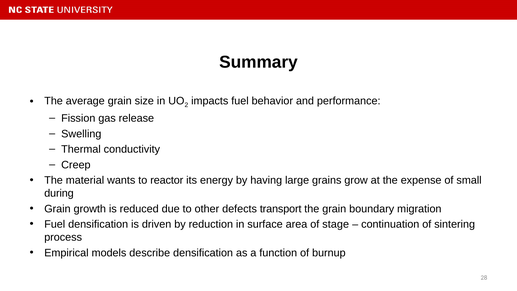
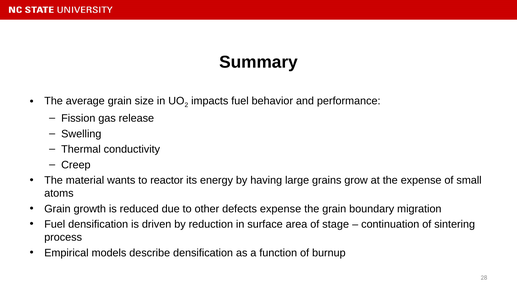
during: during -> atoms (59, 193)
defects transport: transport -> expense (281, 209)
